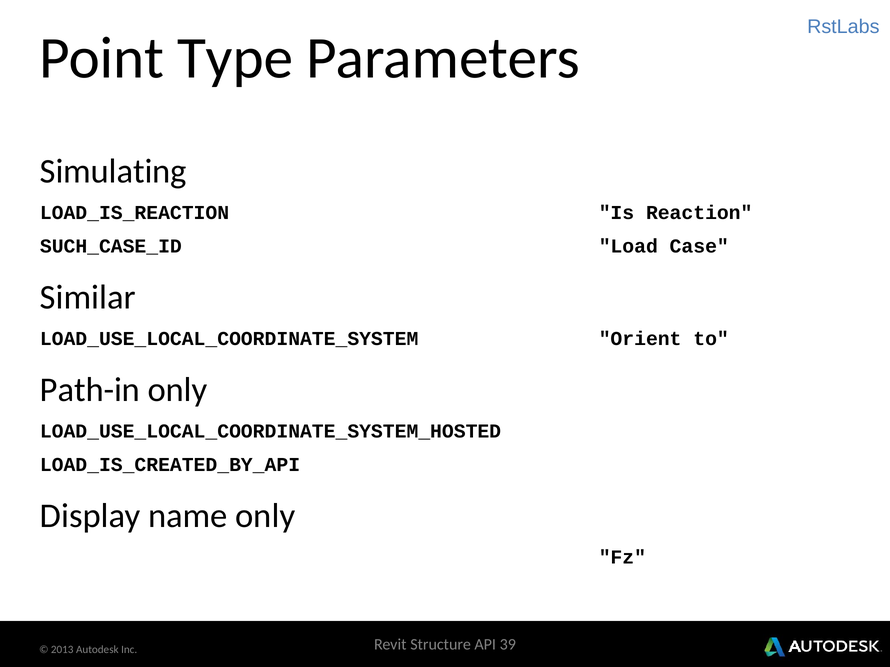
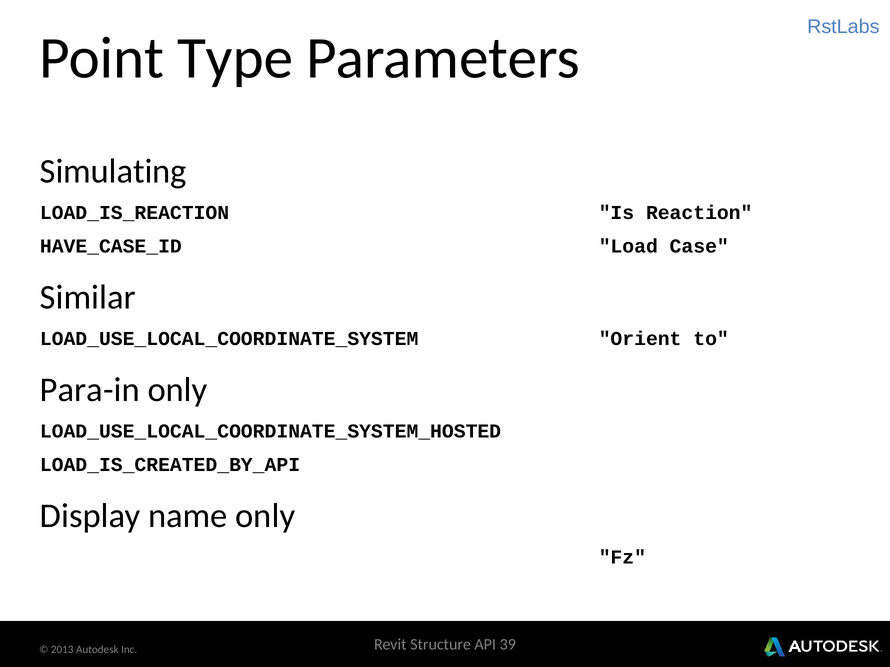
SUCH_CASE_ID: SUCH_CASE_ID -> HAVE_CASE_ID (111, 247)
Path-in: Path-in -> Para-in (90, 390)
